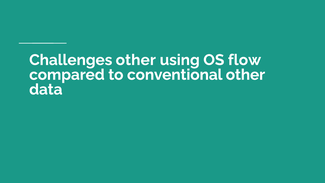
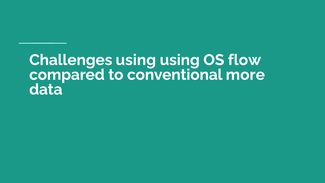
Challenges other: other -> using (136, 60)
conventional other: other -> more (245, 75)
